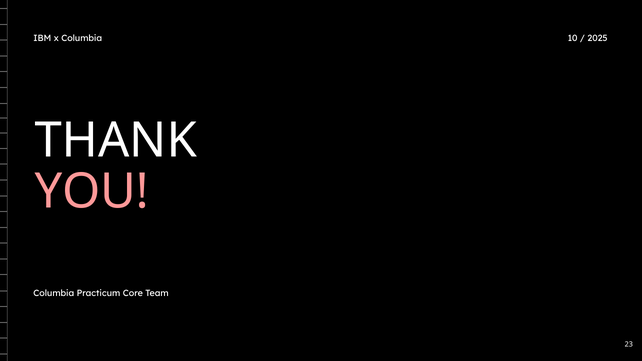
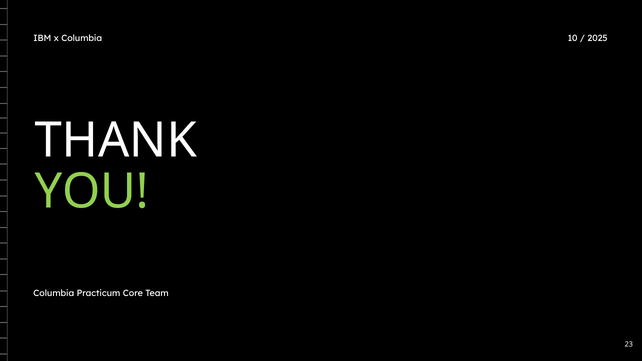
YOU colour: pink -> light green (92, 192)
